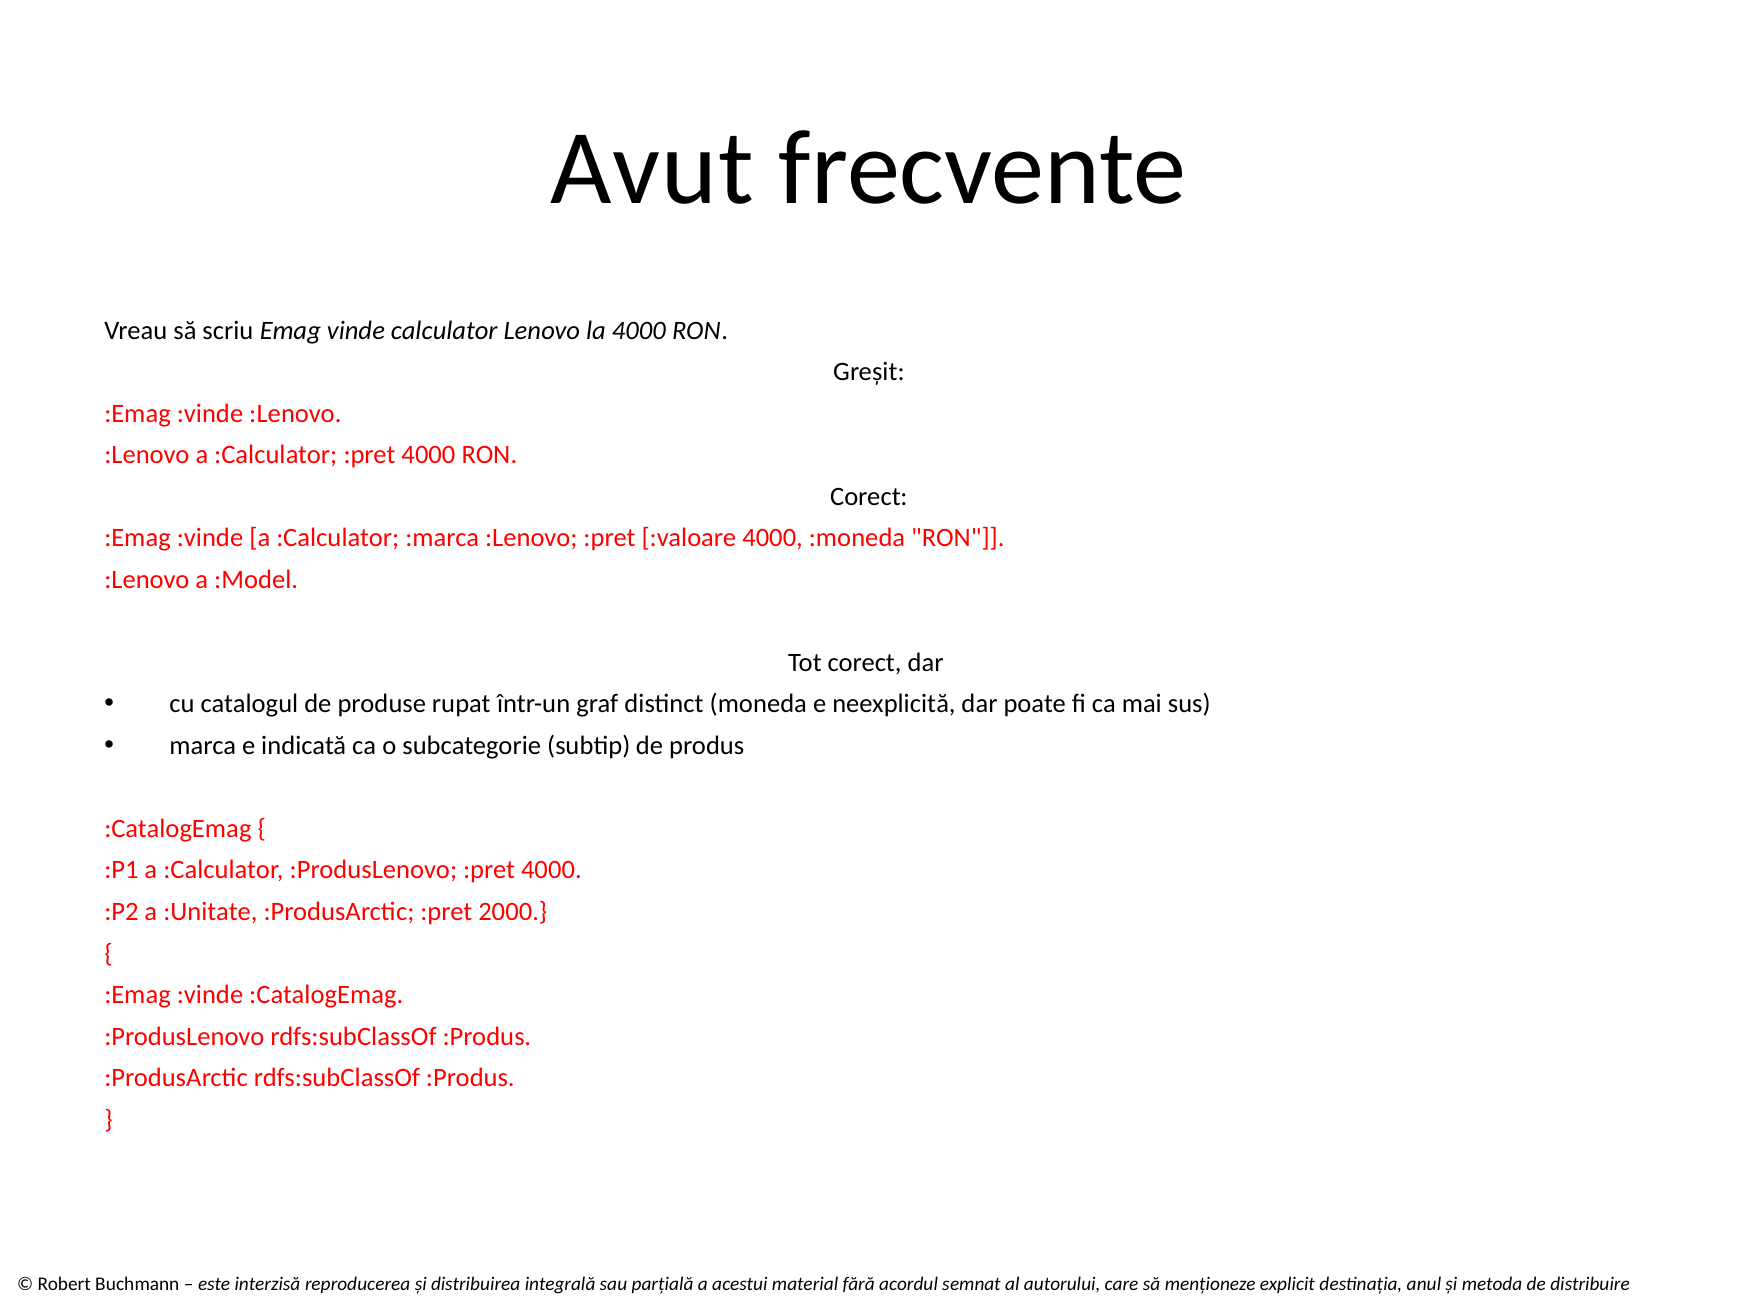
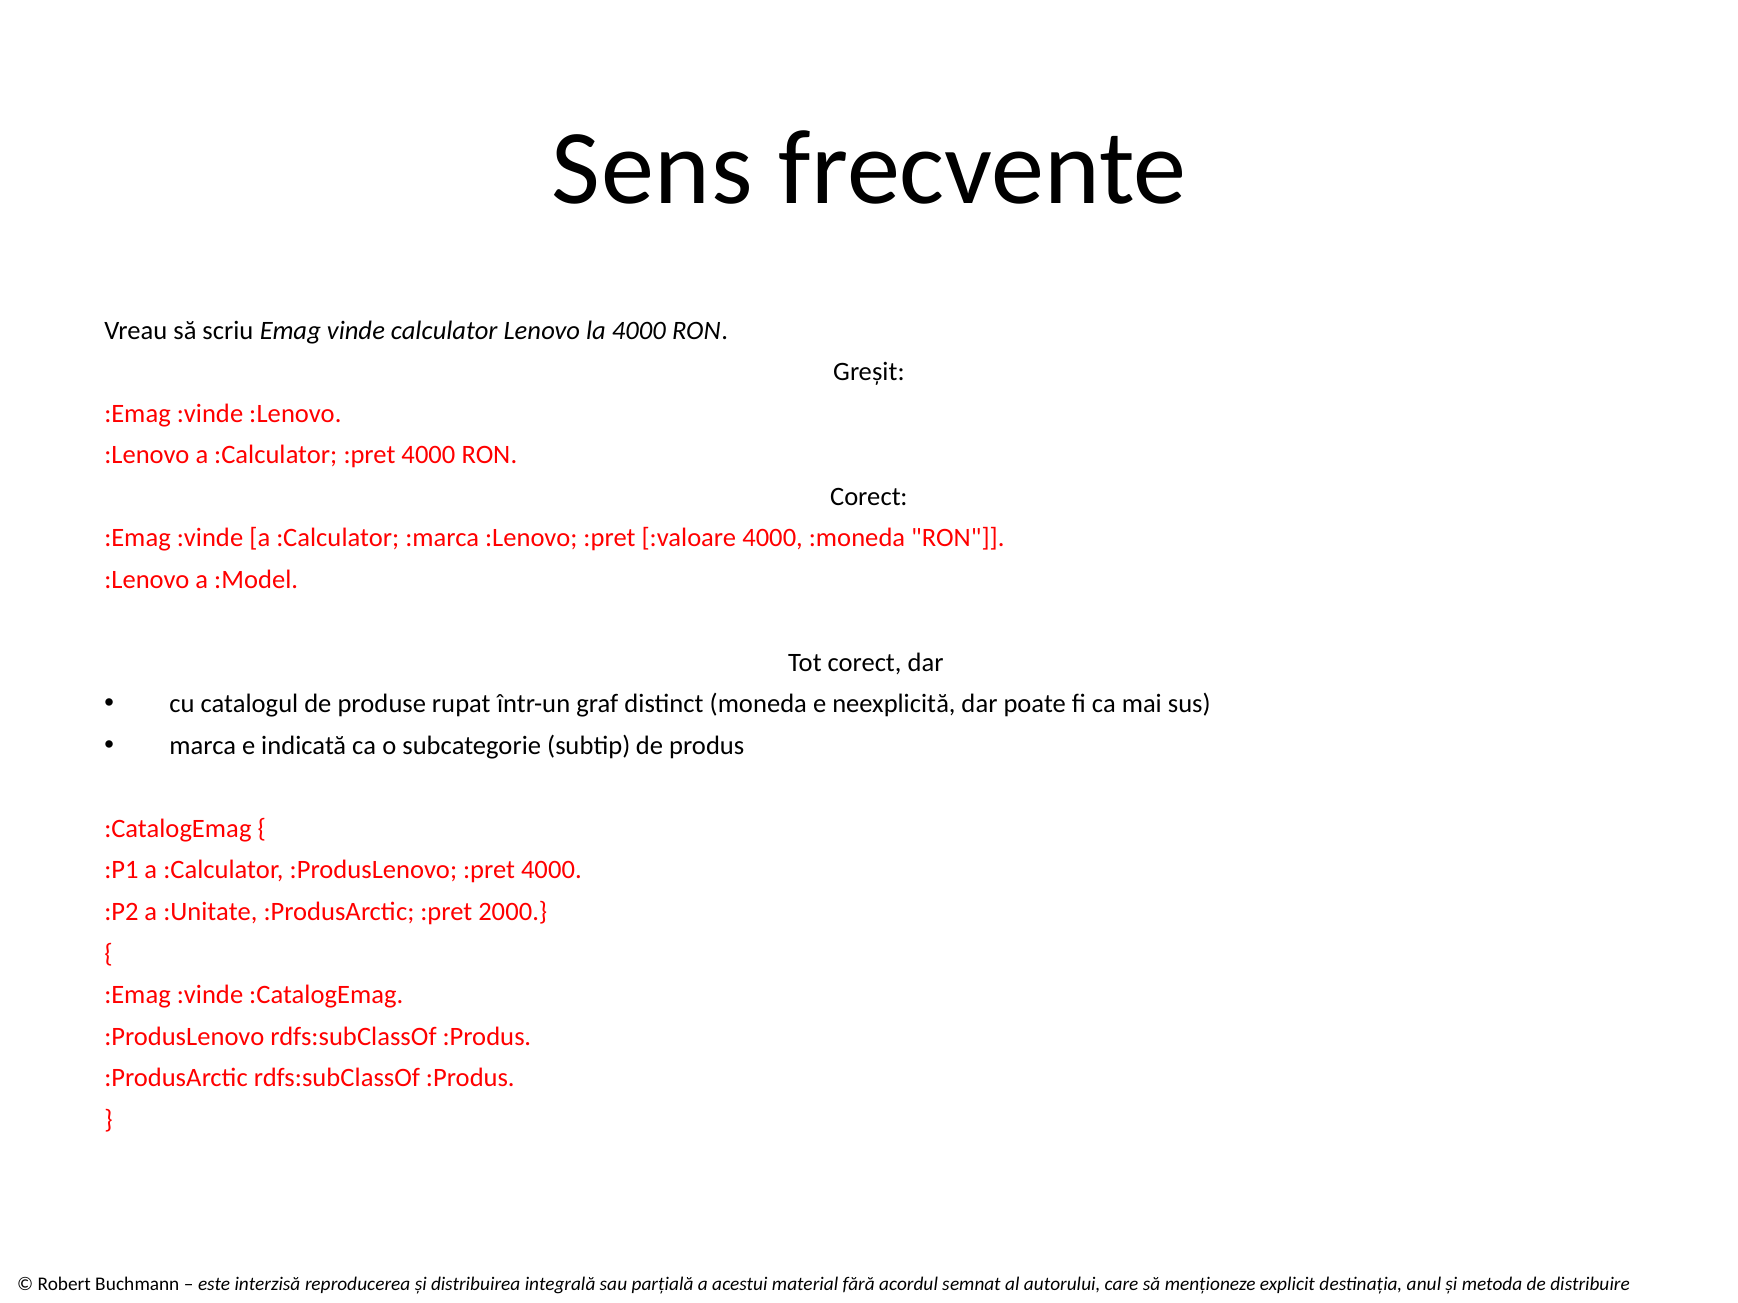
Avut: Avut -> Sens (652, 168)
